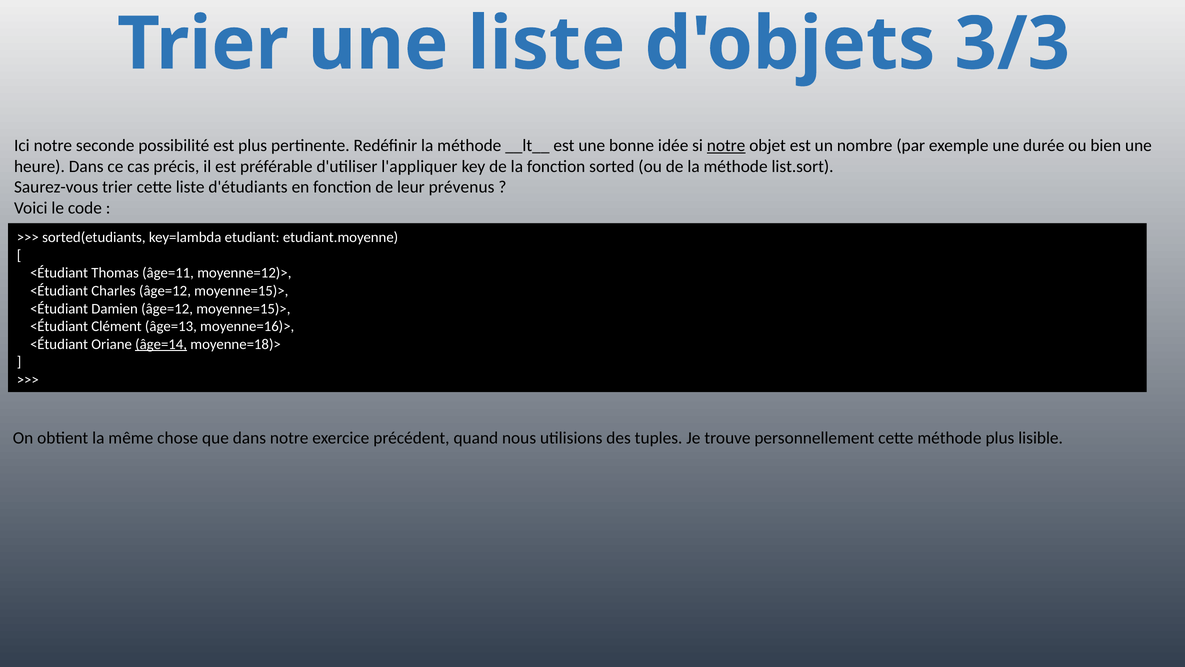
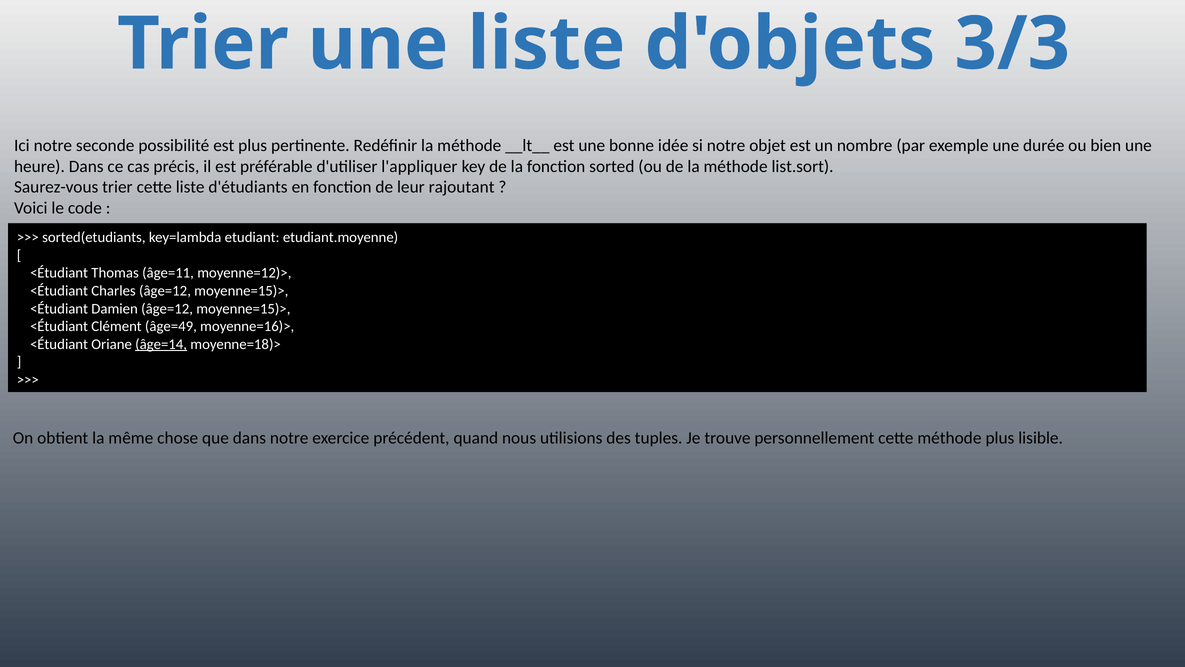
notre underline: present -> none (726, 146)
prévenus: prévenus -> rajoutant (462, 187)
âge=13: âge=13 -> âge=49 (171, 326)
